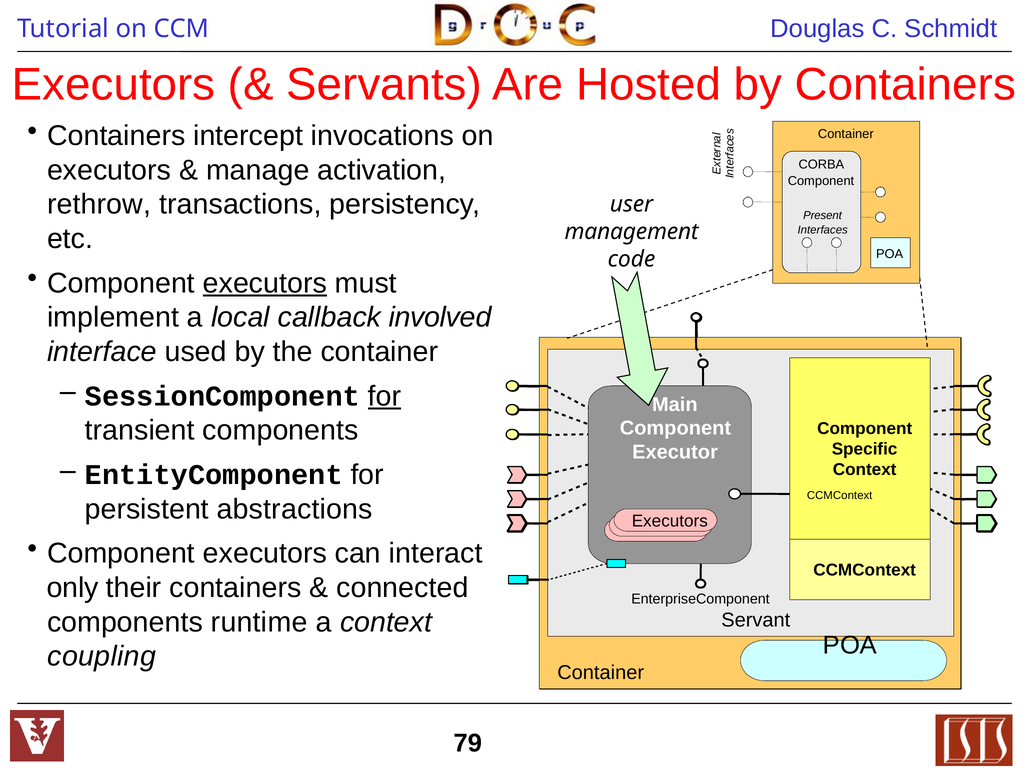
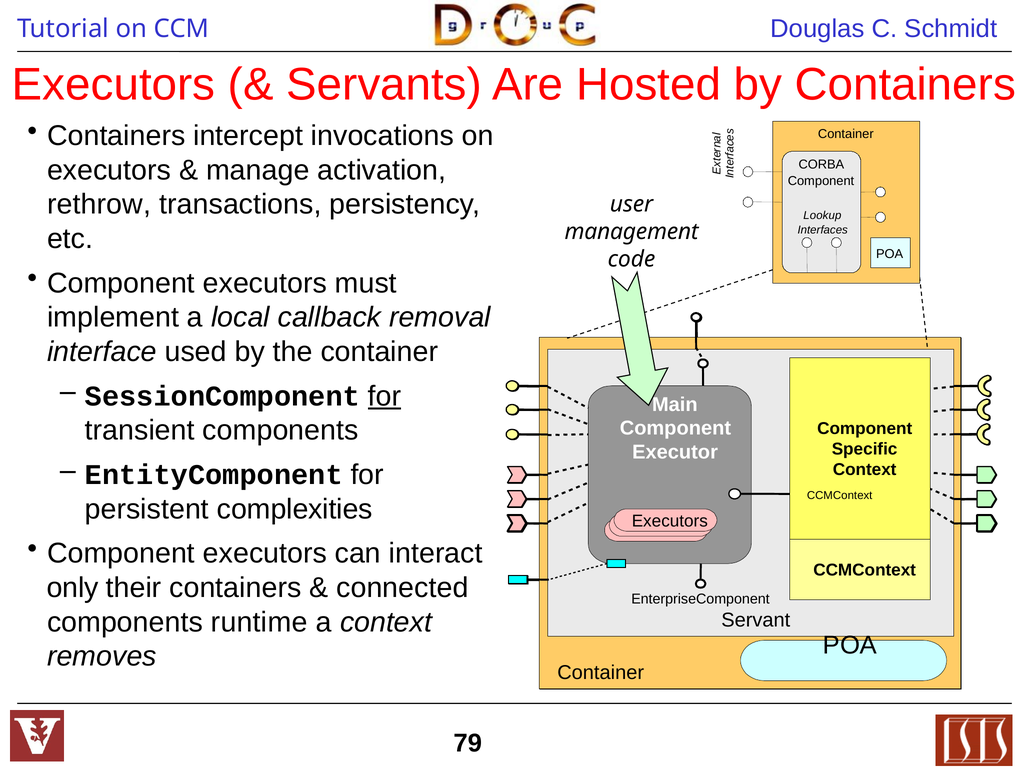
Present: Present -> Lookup (822, 215)
executors underline: present -> none (265, 283)
involved: involved -> removal (440, 317)
abstractions: abstractions -> complexities (295, 509)
coupling: coupling -> removes (102, 656)
